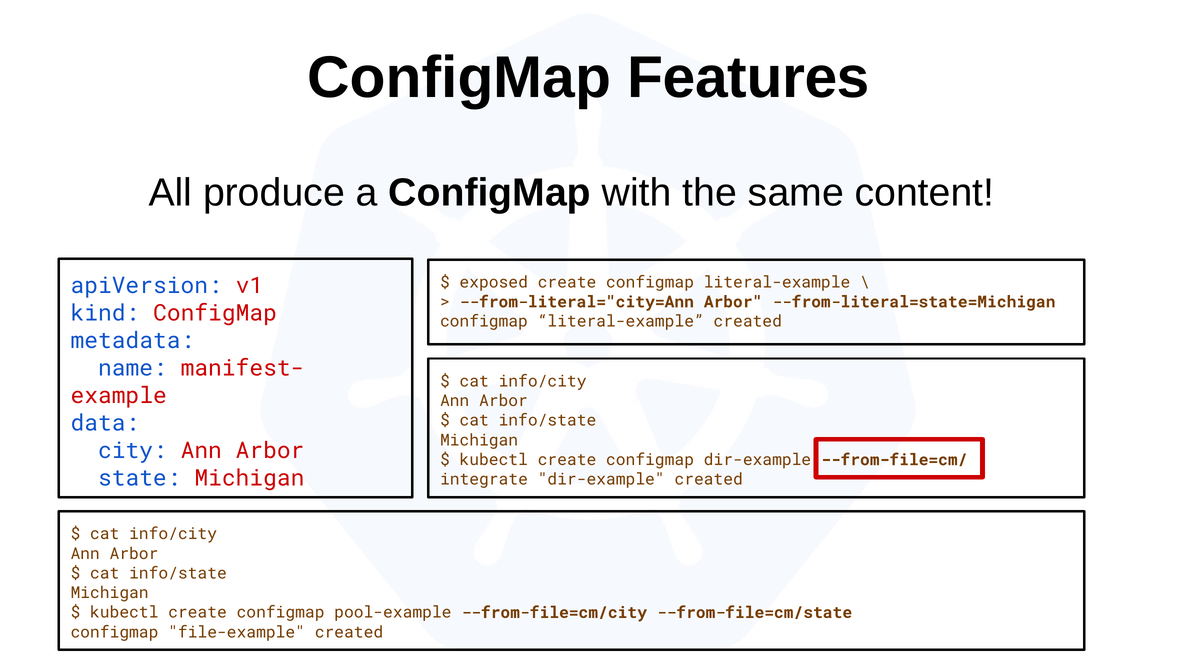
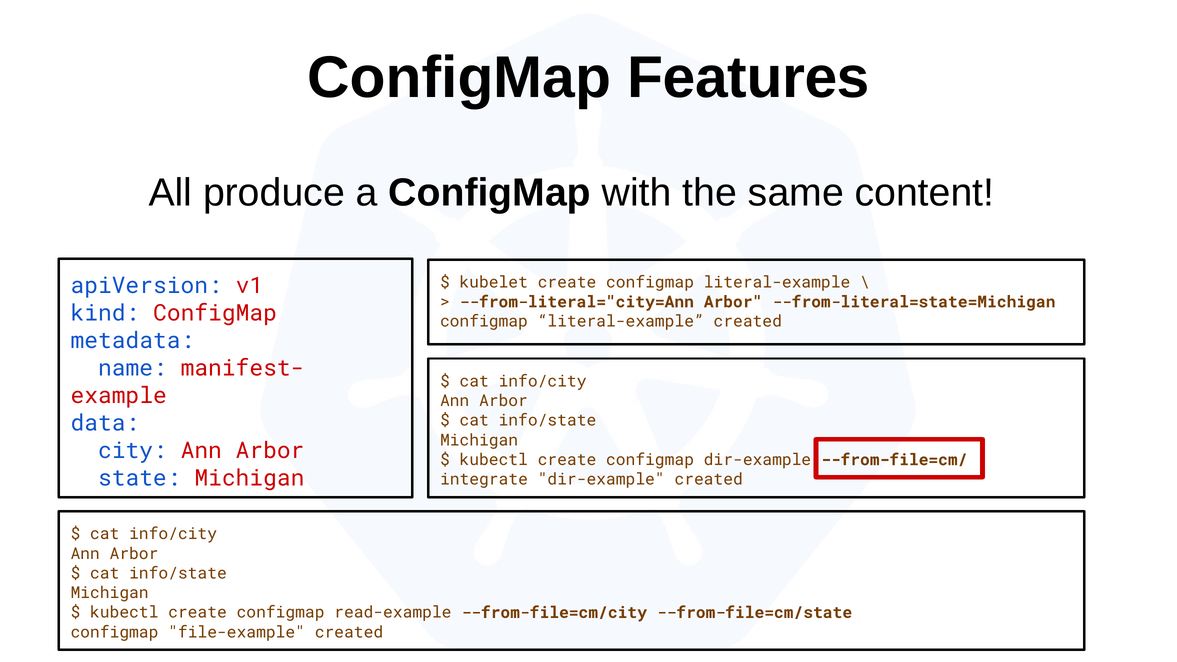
exposed: exposed -> kubelet (494, 282)
pool-example: pool-example -> read-example (393, 613)
